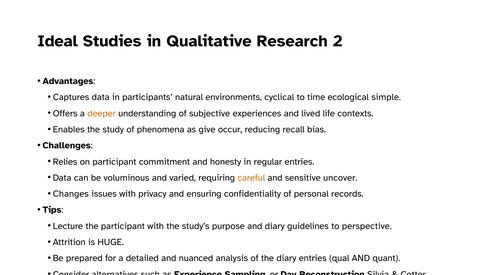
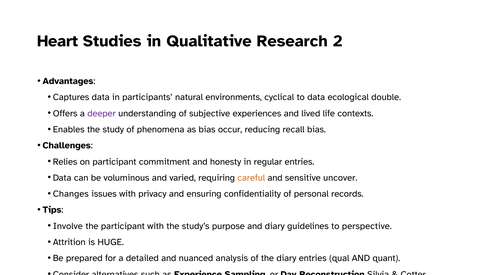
Ideal: Ideal -> Heart (58, 41)
to time: time -> data (316, 97)
simple: simple -> double (386, 97)
deeper colour: orange -> purple (102, 114)
as give: give -> bias (207, 130)
Lecture: Lecture -> Involve (68, 227)
